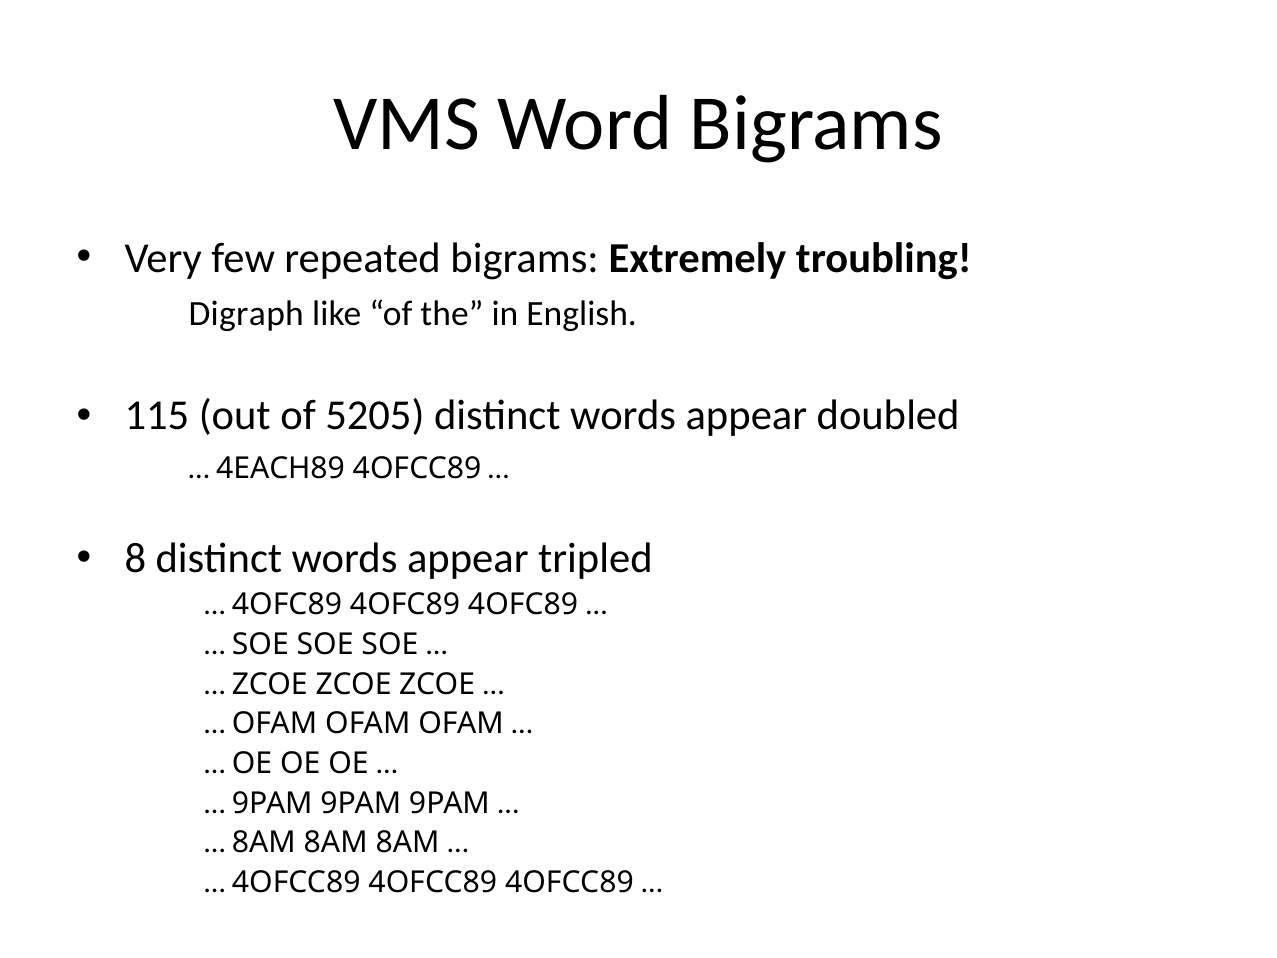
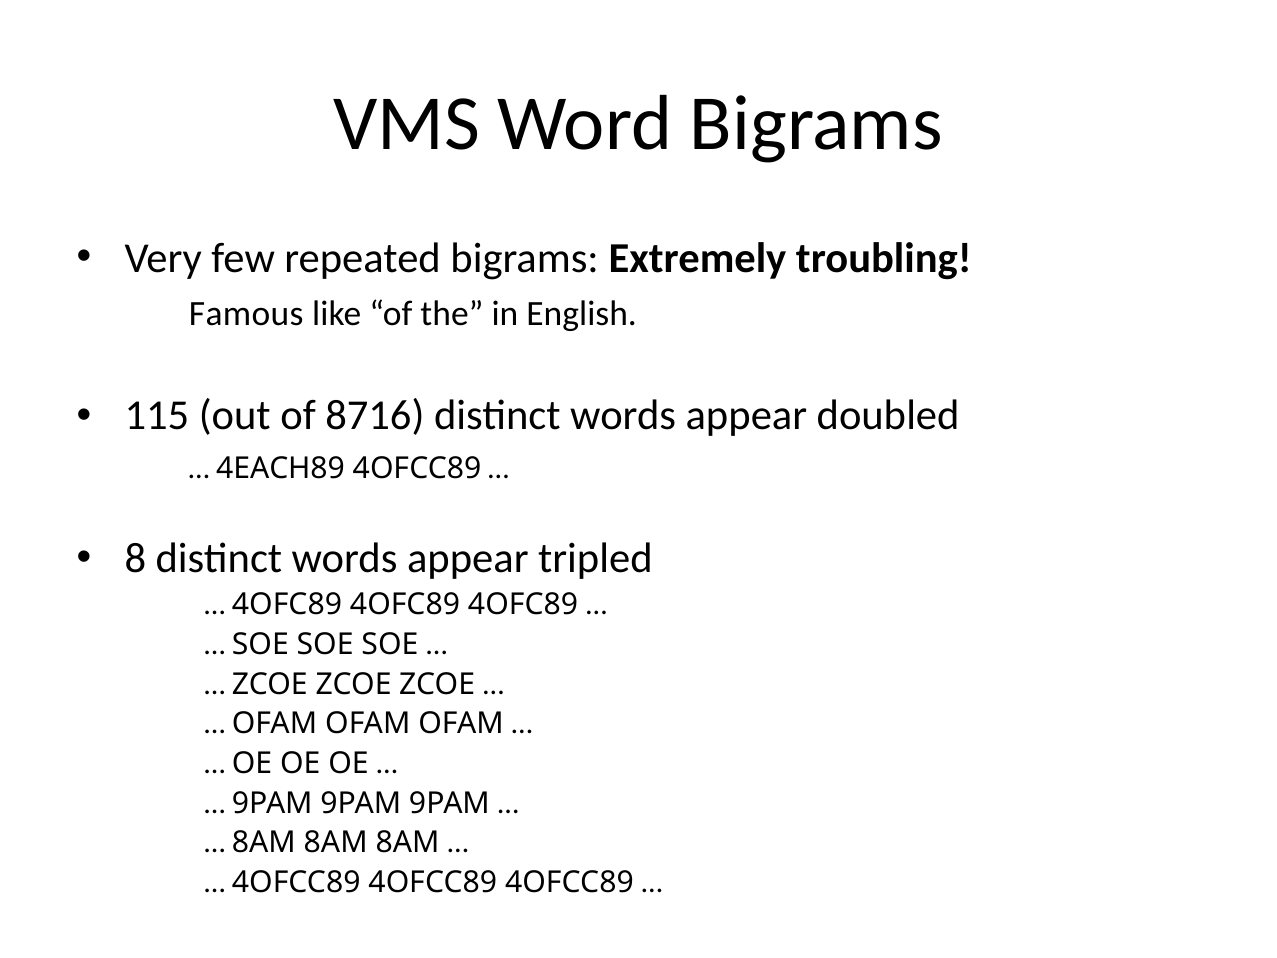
Digraph: Digraph -> Famous (246, 313)
5205: 5205 -> 8716 (375, 416)
